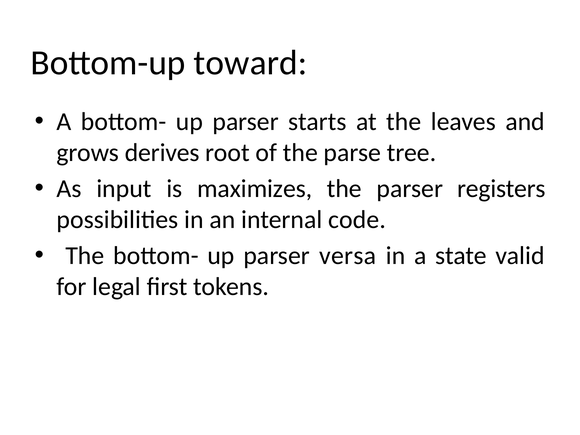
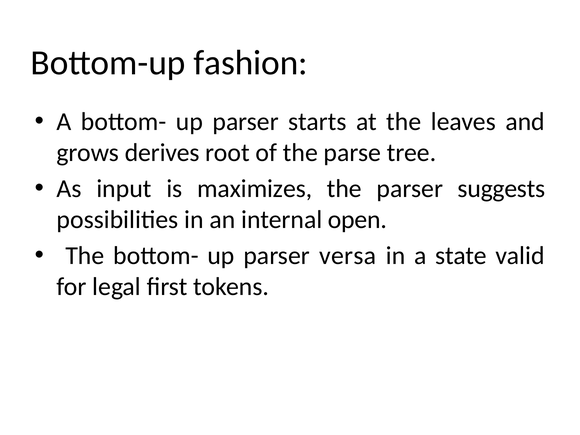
toward: toward -> fashion (251, 63)
registers: registers -> suggests (501, 189)
code: code -> open (357, 220)
